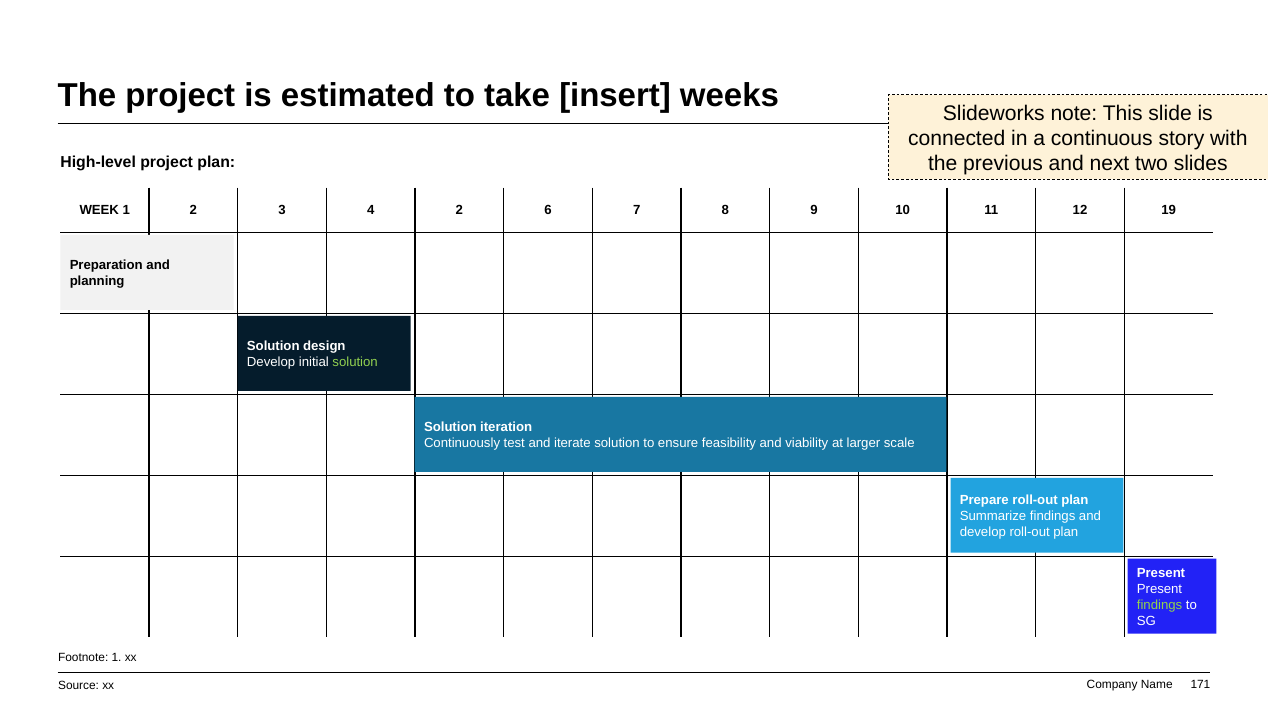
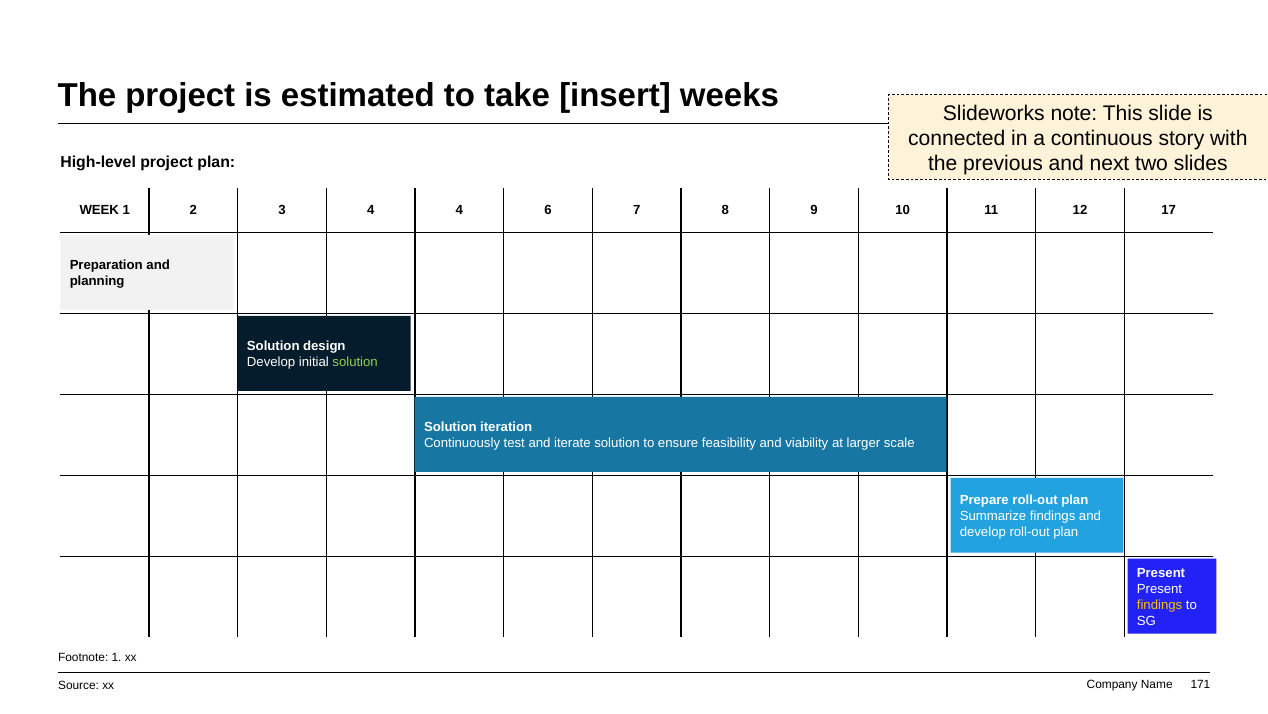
4 2: 2 -> 4 (459, 210)
19: 19 -> 17 (1169, 210)
findings colour: light green -> yellow (1160, 604)
